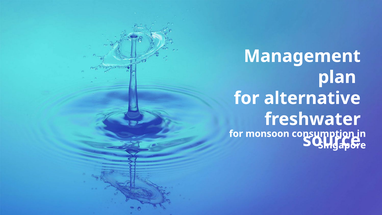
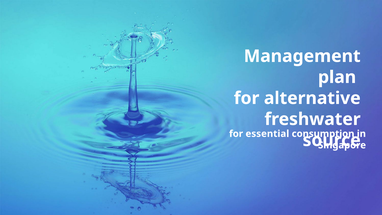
monsoon: monsoon -> essential (267, 134)
